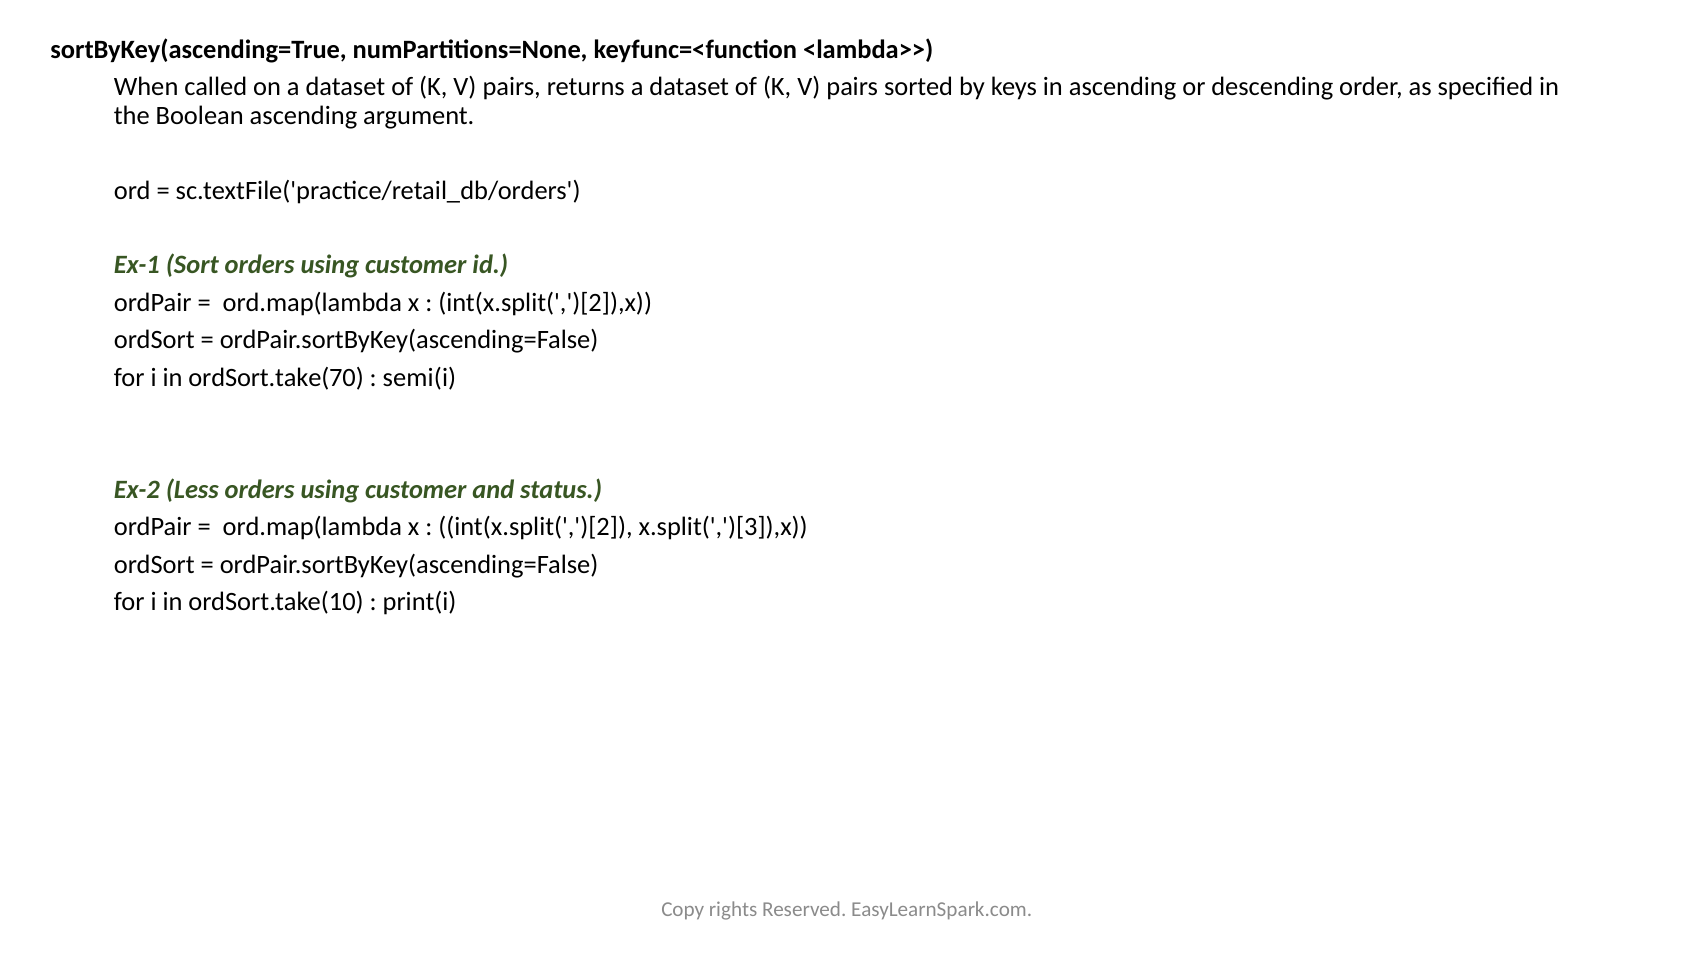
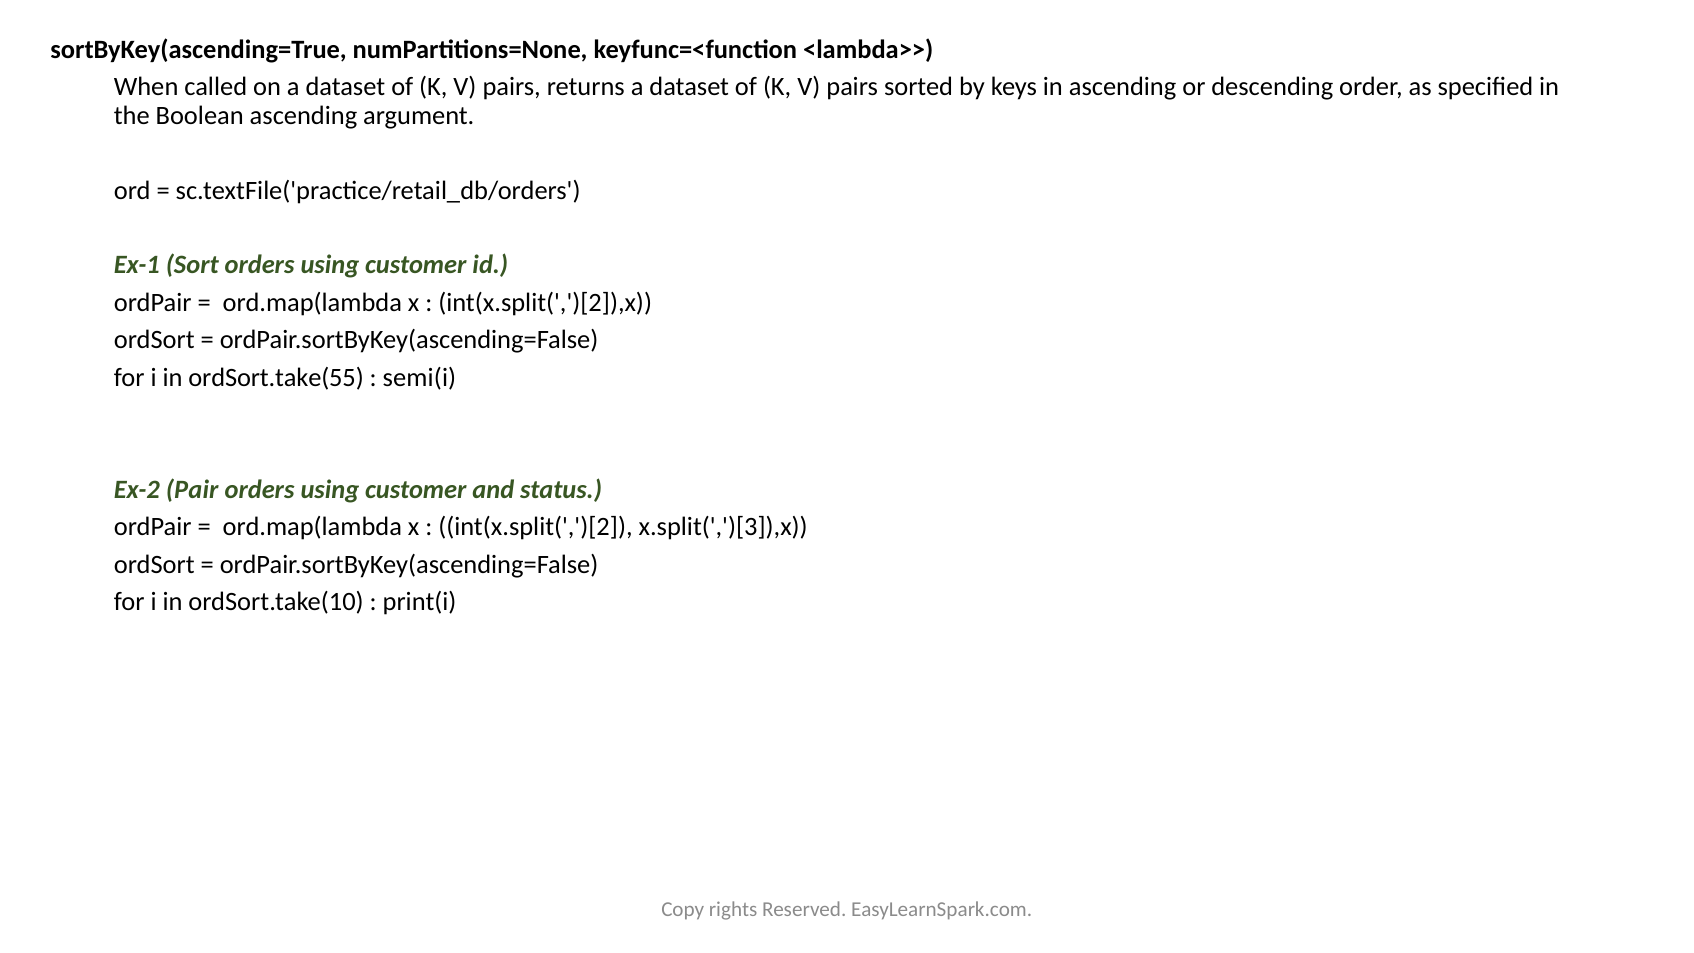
ordSort.take(70: ordSort.take(70 -> ordSort.take(55 (276, 377)
Less: Less -> Pair (192, 489)
